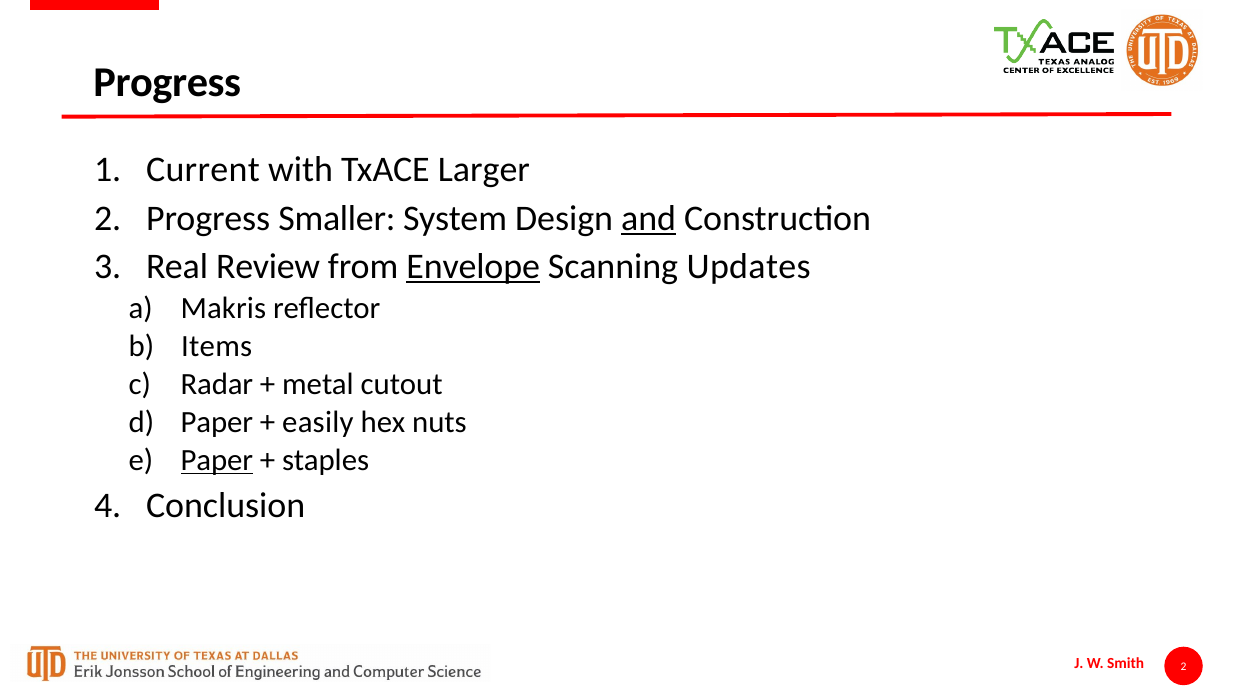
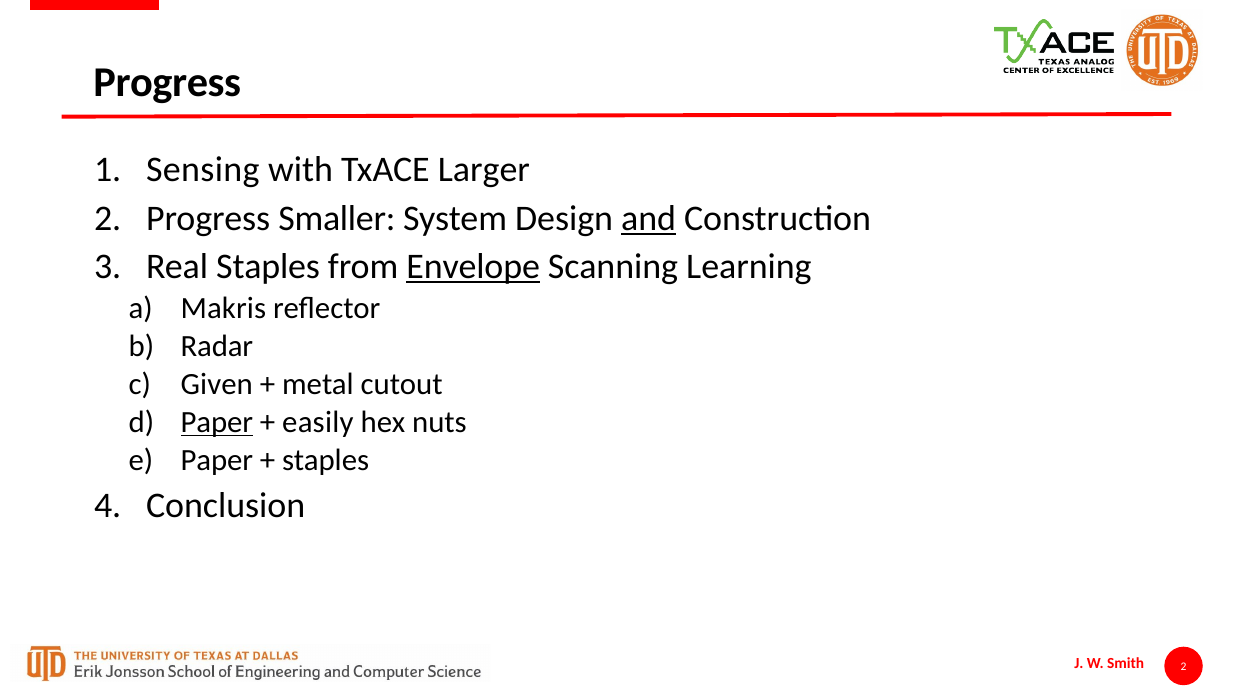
Current: Current -> Sensing (203, 170)
Real Review: Review -> Staples (268, 267)
Updates: Updates -> Learning (749, 267)
Items: Items -> Radar (217, 346)
Radar: Radar -> Given (217, 384)
Paper underline: none -> present (217, 422)
Paper underline: present -> none (217, 460)
